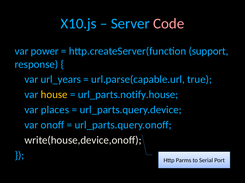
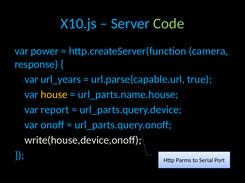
Code colour: pink -> light green (169, 24)
support: support -> camera (208, 51)
url_parts.notify.house: url_parts.notify.house -> url_parts.name.house (128, 95)
places: places -> report (55, 110)
